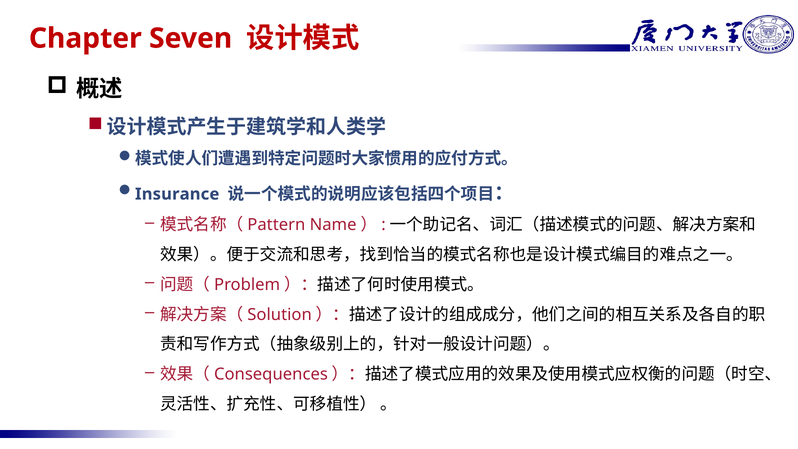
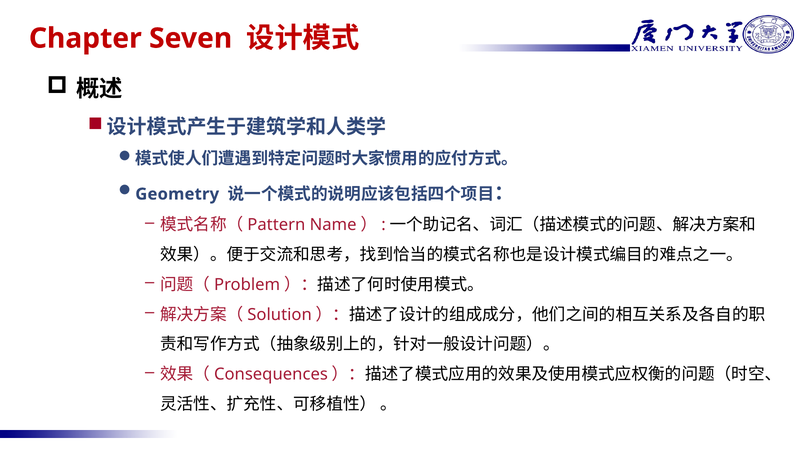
Insurance: Insurance -> Geometry (177, 194)
